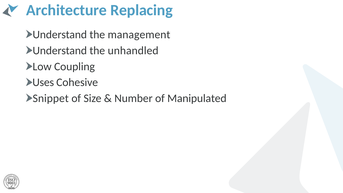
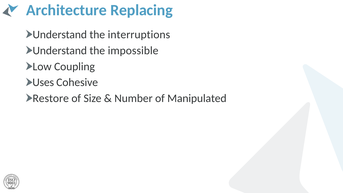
management: management -> interruptions (139, 35)
unhandled: unhandled -> impossible (133, 51)
Snippet: Snippet -> Restore (51, 98)
